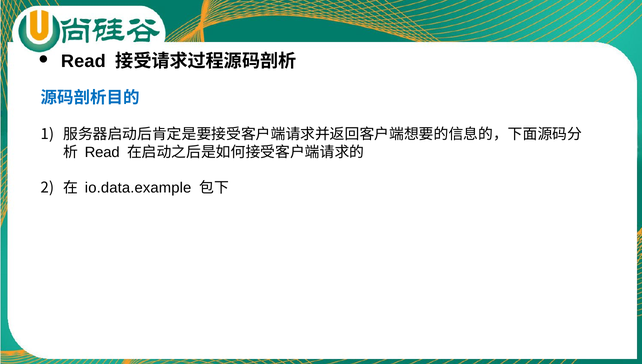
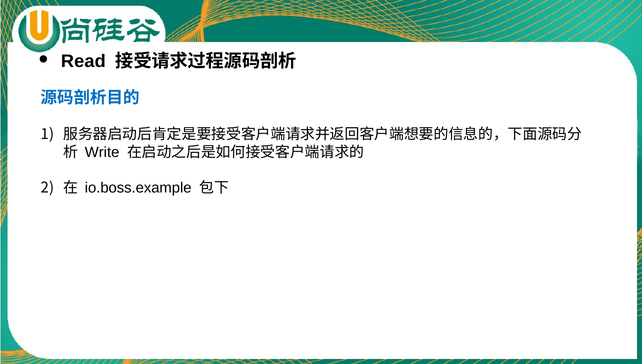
Read: Read -> Write (102, 152)
io.data.example: io.data.example -> io.boss.example (138, 188)
